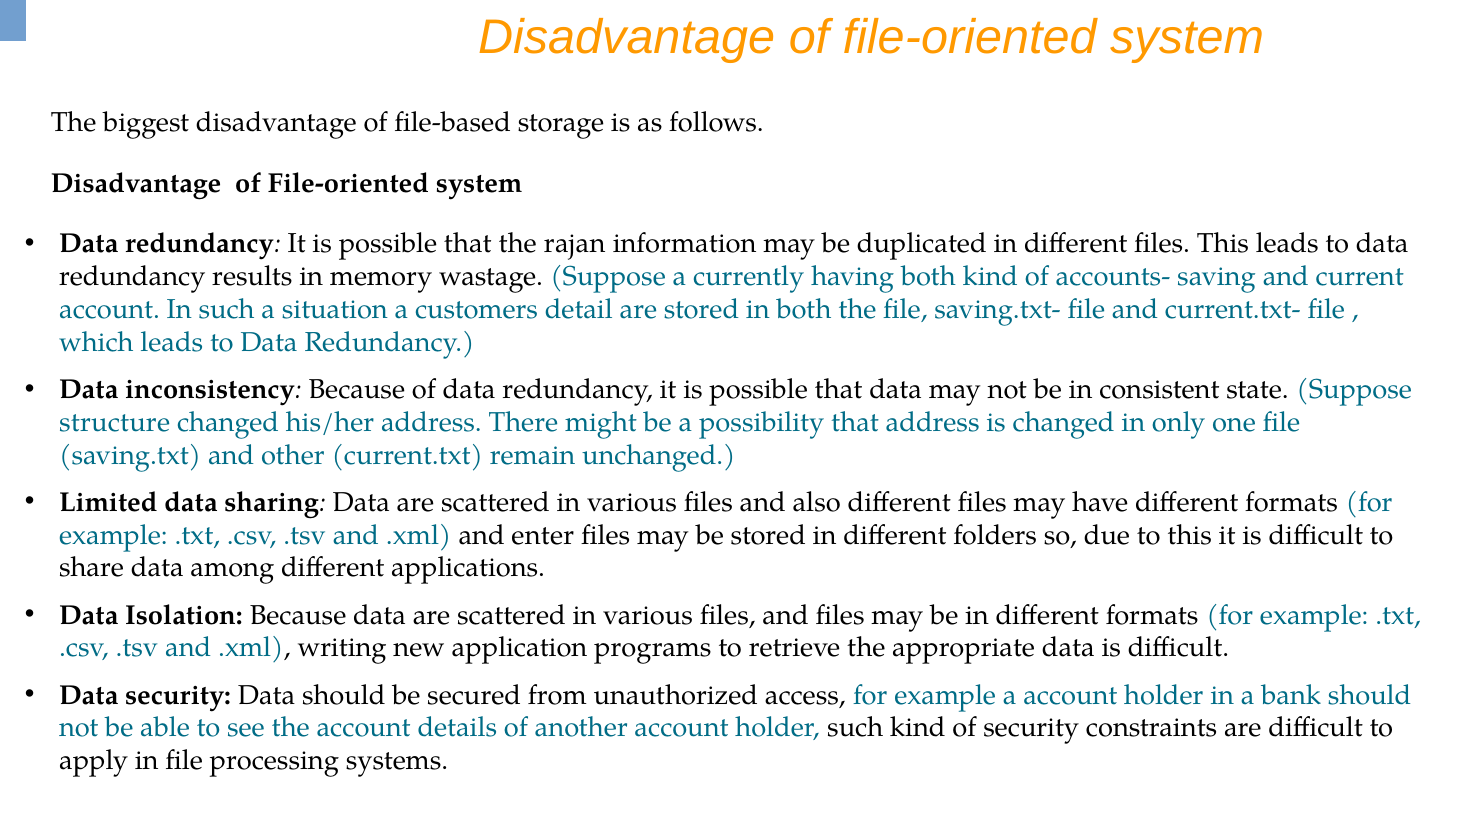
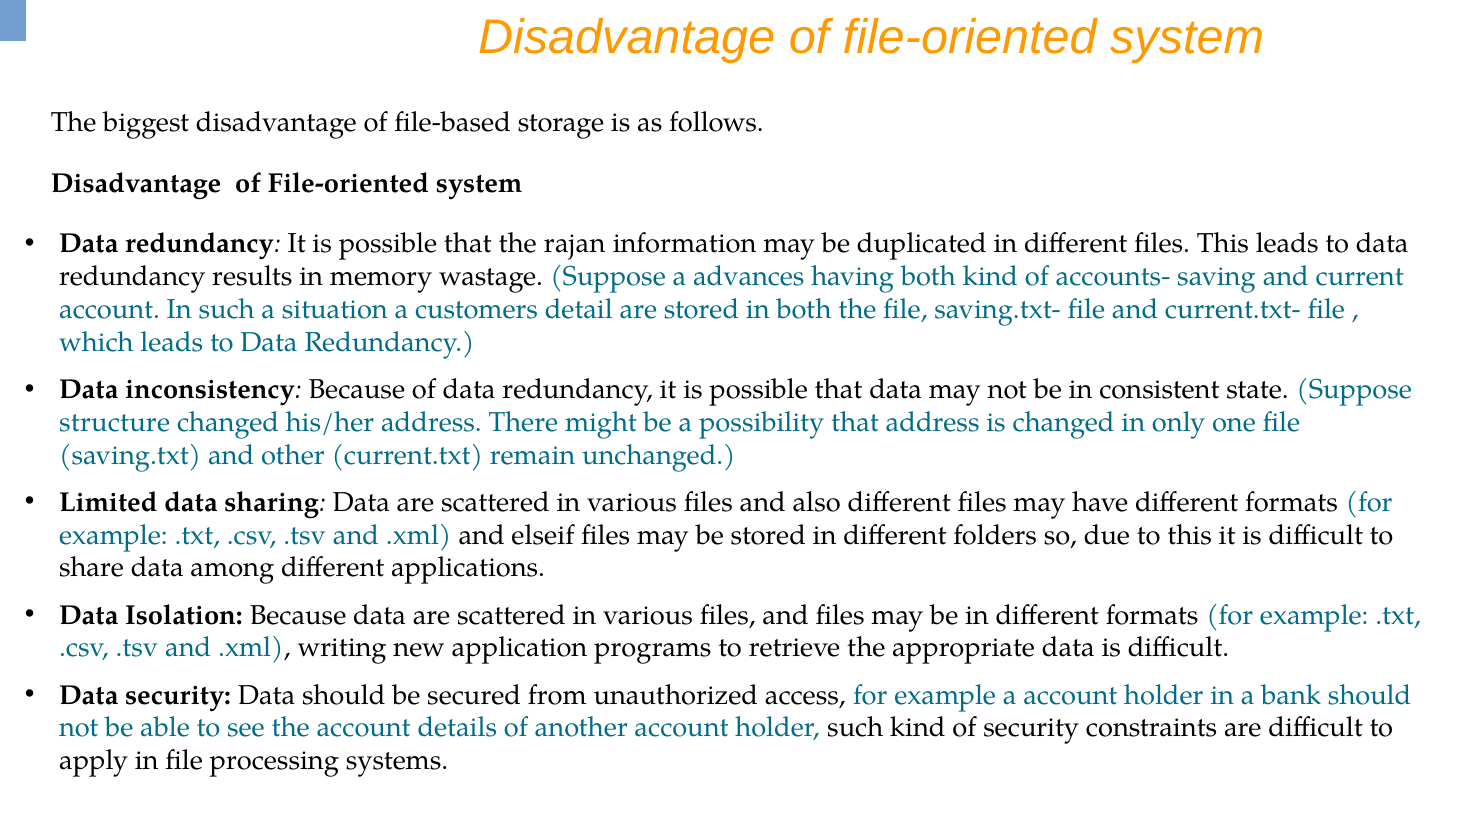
currently: currently -> advances (749, 277)
enter: enter -> elseif (543, 535)
